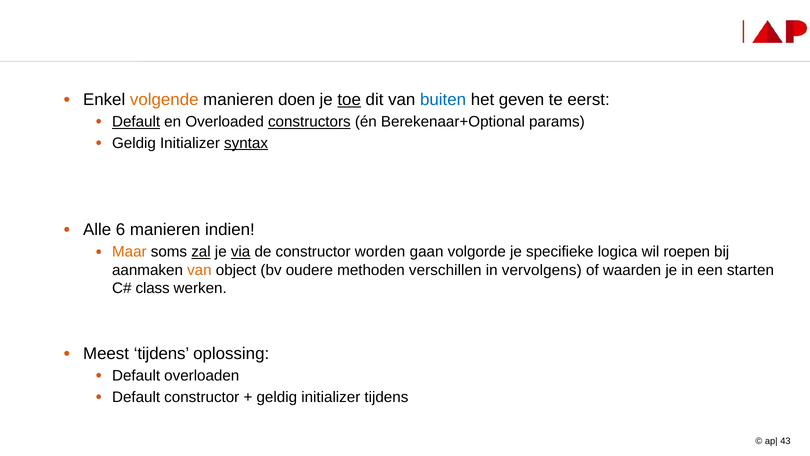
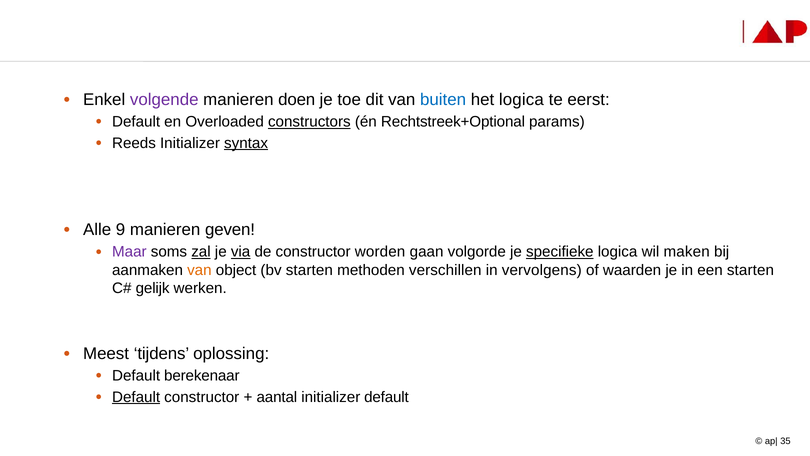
volgende colour: orange -> purple (164, 100)
toe underline: present -> none (349, 100)
het geven: geven -> logica (521, 100)
Default underline: present -> none (136, 122)
Berekenaar+Optional: Berekenaar+Optional -> Rechtstreek+Optional (453, 122)
Geldig: Geldig -> Reeds (134, 143)
6: 6 -> 9 (121, 230)
indien: indien -> geven (230, 230)
Maar colour: orange -> purple (129, 252)
specifieke underline: none -> present (560, 252)
roepen: roepen -> maken (687, 252)
bv oudere: oudere -> starten (309, 270)
class: class -> gelijk (153, 288)
overloaden: overloaden -> berekenaar (202, 376)
Default underline: none -> present (136, 397)
geldig: geldig -> aantal (277, 397)
initializer tijdens: tijdens -> default (386, 397)
43: 43 -> 35 (785, 441)
